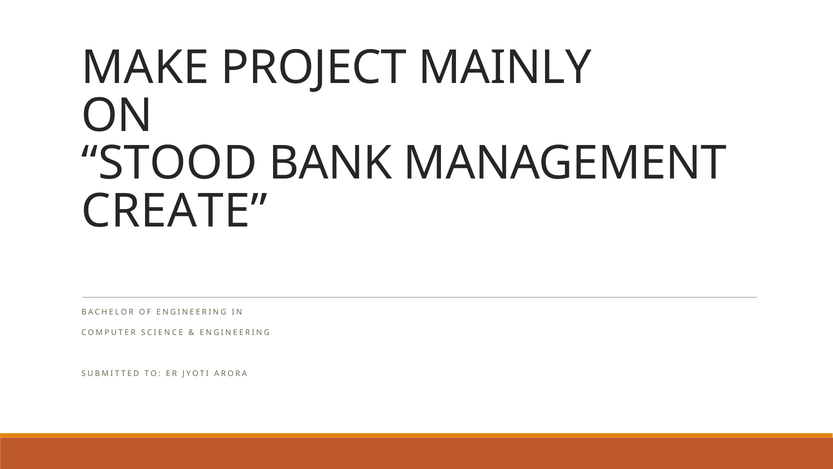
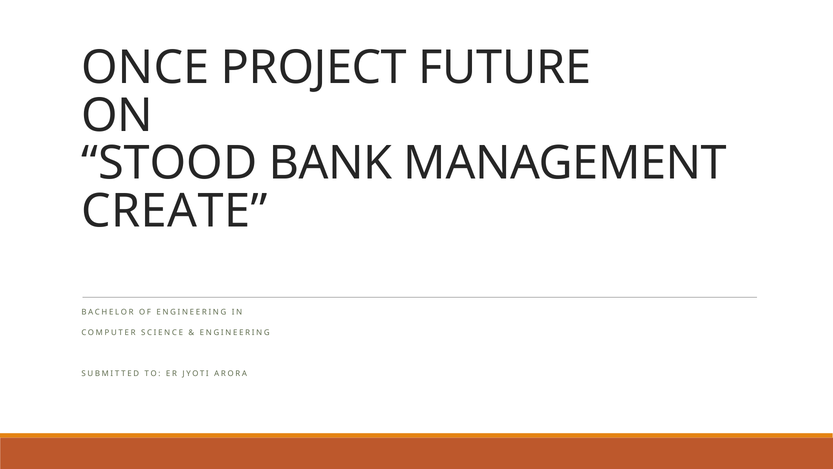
MAKE: MAKE -> ONCE (145, 68)
MAINLY: MAINLY -> FUTURE (505, 68)
